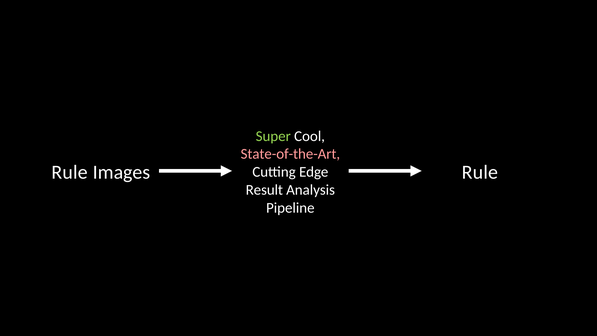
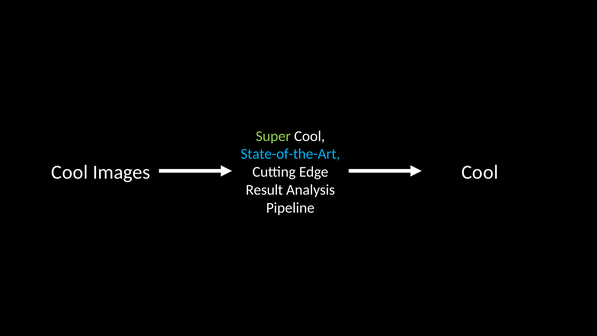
State-of-the-Art colour: pink -> light blue (290, 154)
Rule: Rule -> Cool (70, 172)
Rule: Rule -> Cool (480, 172)
